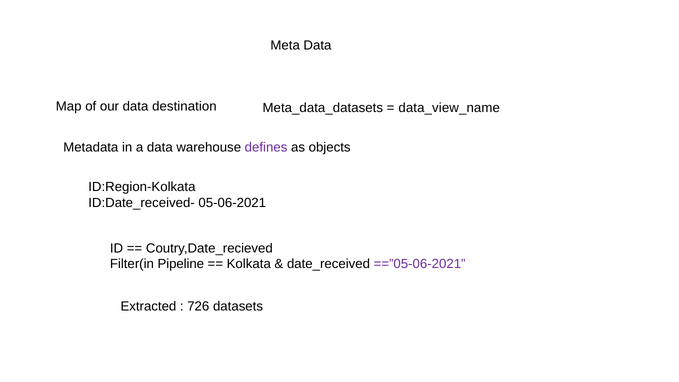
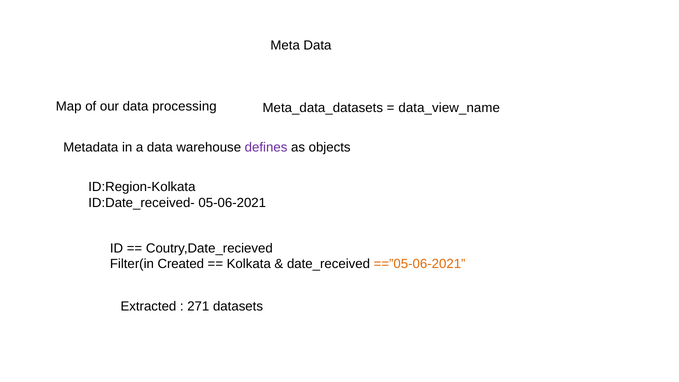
destination: destination -> processing (184, 106)
Pipeline: Pipeline -> Created (181, 264)
==”05-06-2021 colour: purple -> orange (420, 264)
726: 726 -> 271 (198, 306)
